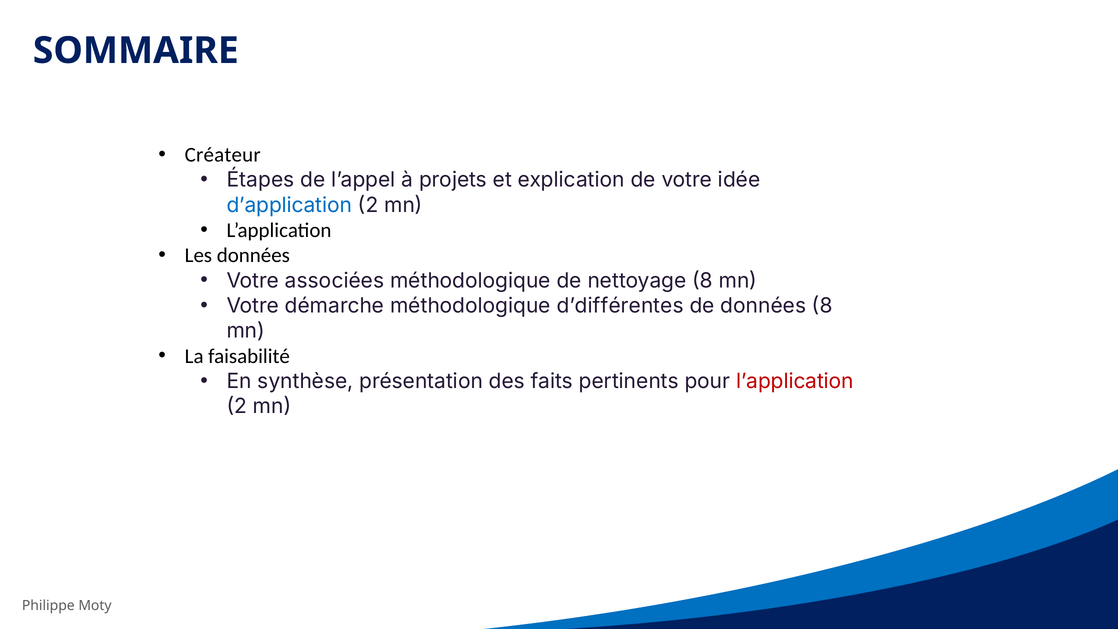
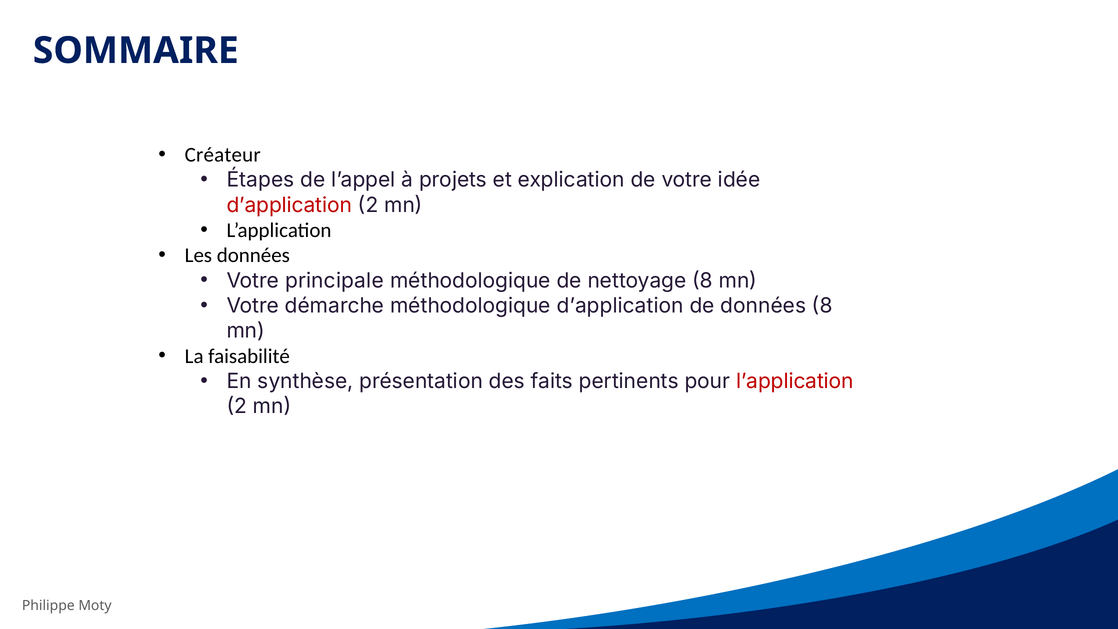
d’application colour: blue -> red (289, 205)
associées: associées -> principale (334, 281)
méthodologique d’différentes: d’différentes -> d’application (620, 306)
